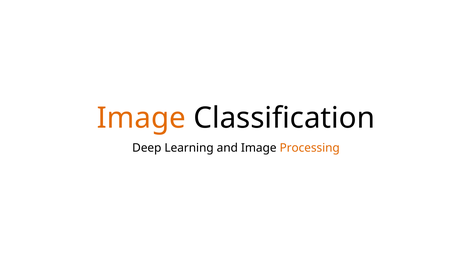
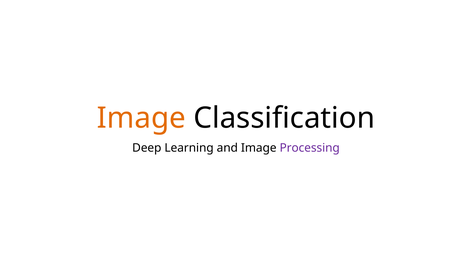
Processing colour: orange -> purple (310, 148)
